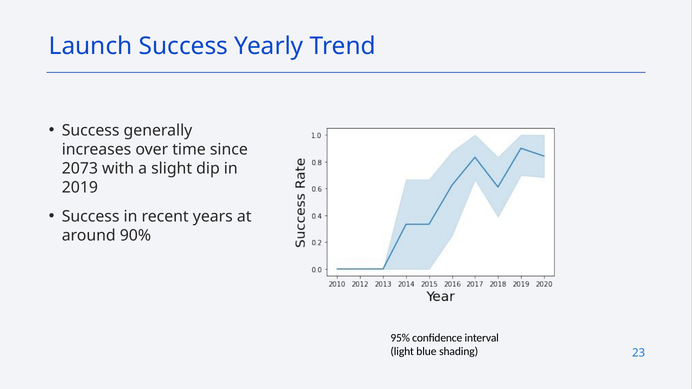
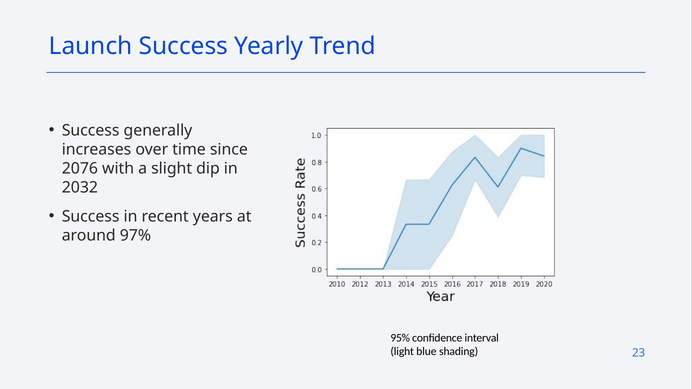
2073: 2073 -> 2076 (80, 169)
2019: 2019 -> 2032 (80, 188)
90%: 90% -> 97% (135, 236)
